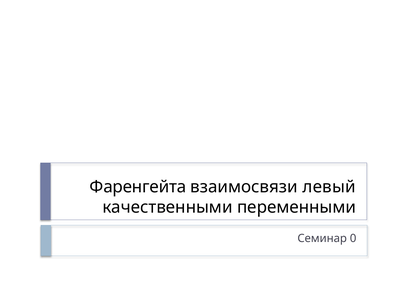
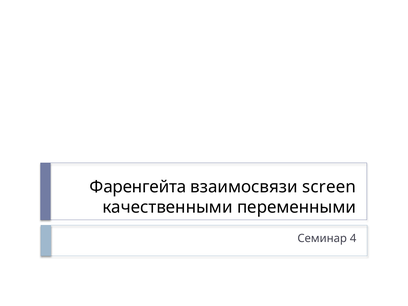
левый: левый -> screen (329, 187)
0: 0 -> 4 (353, 238)
